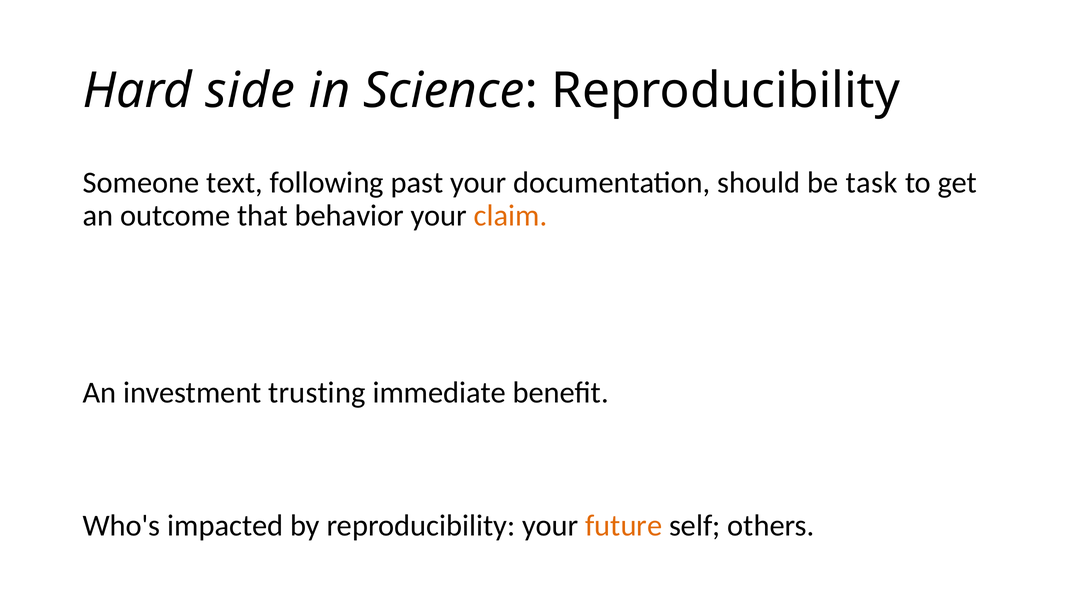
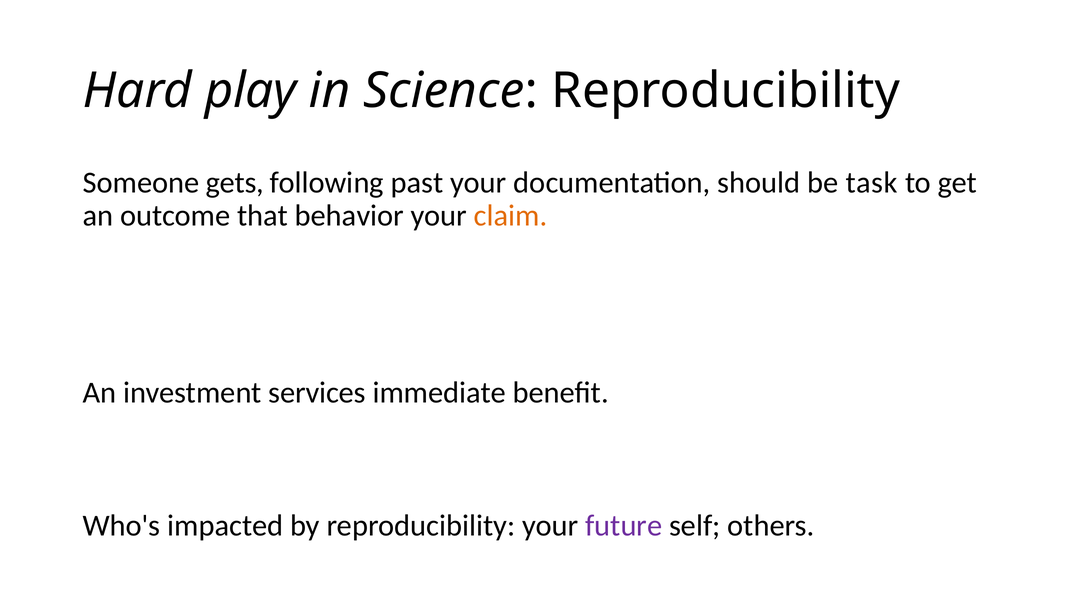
side: side -> play (251, 91)
text: text -> gets (235, 183)
trusting: trusting -> services (317, 393)
future colour: orange -> purple (624, 525)
